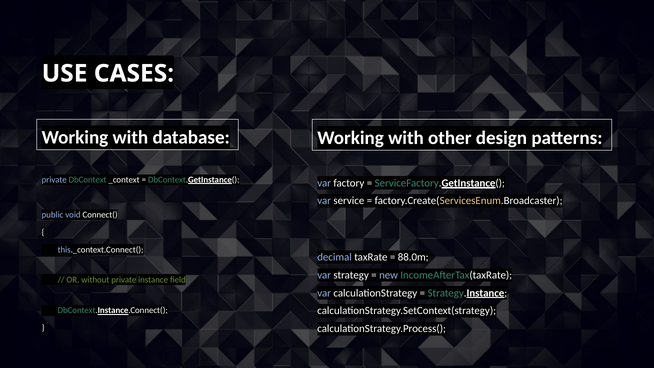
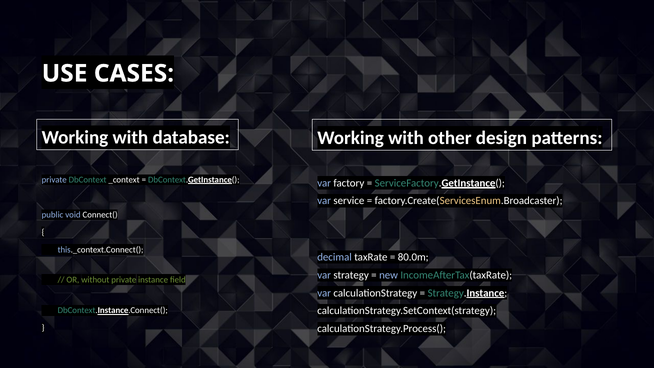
88.0m: 88.0m -> 80.0m (413, 257)
